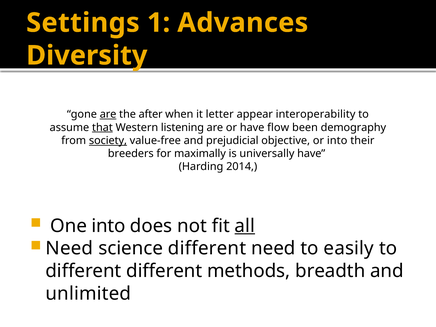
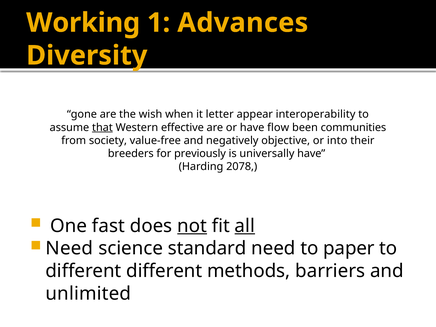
Settings: Settings -> Working (83, 23)
are underline: present -> none (108, 114)
after: after -> wish (151, 114)
listening: listening -> effective (182, 127)
demography: demography -> communities (353, 127)
society underline: present -> none (108, 141)
prejudicial: prejudicial -> negatively (232, 141)
maximally: maximally -> previously (200, 154)
2014: 2014 -> 2078 (242, 167)
One into: into -> fast (108, 226)
not underline: none -> present (192, 226)
science different: different -> standard (207, 248)
easily: easily -> paper (349, 248)
breadth: breadth -> barriers (330, 271)
